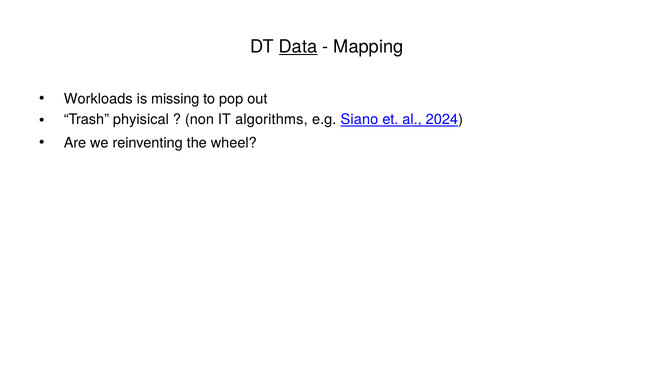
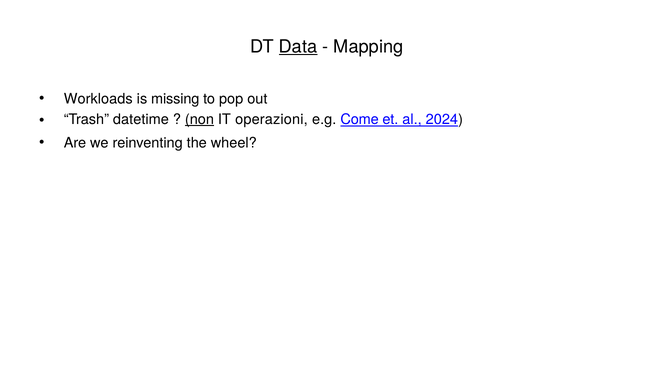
phyisical: phyisical -> datetime (141, 119)
non underline: none -> present (199, 119)
algorithms: algorithms -> operazioni (271, 119)
Siano: Siano -> Come (360, 119)
